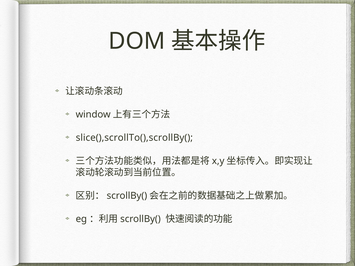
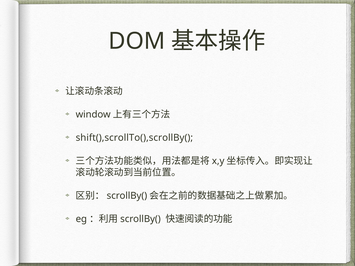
slice(),scrollTo(),scrollBy(: slice(),scrollTo(),scrollBy( -> shift(),scrollTo(),scrollBy( (134, 138)
